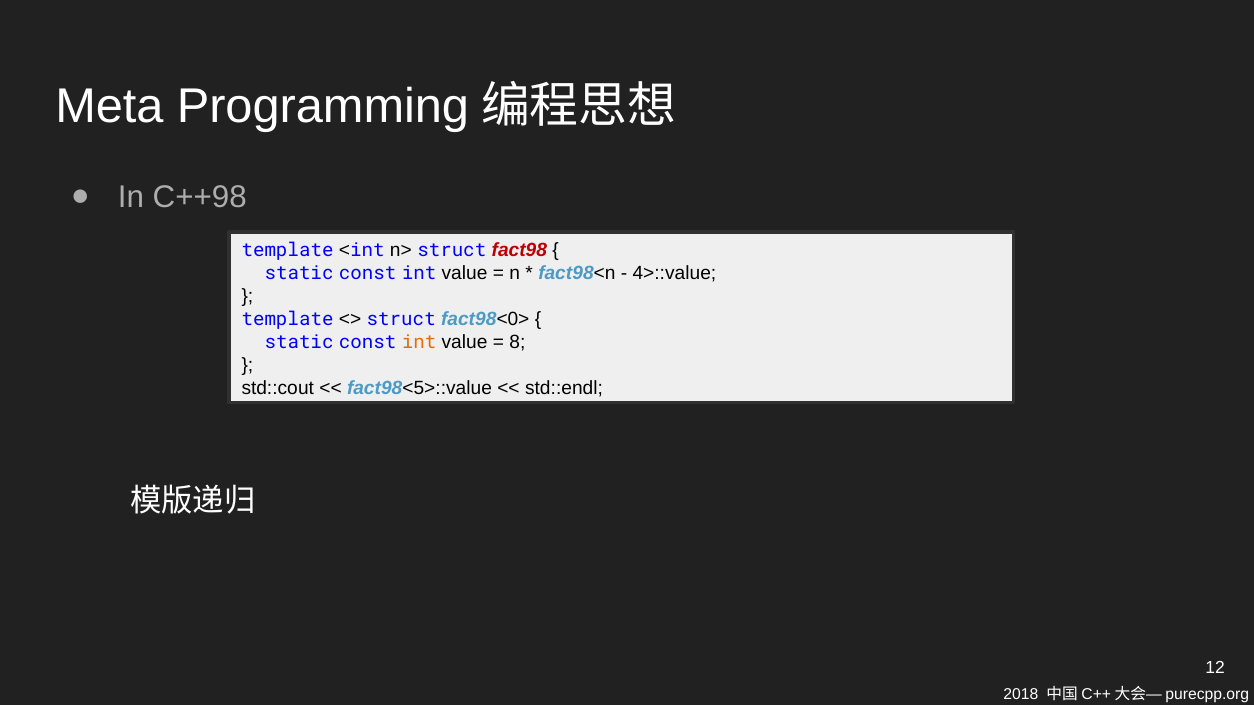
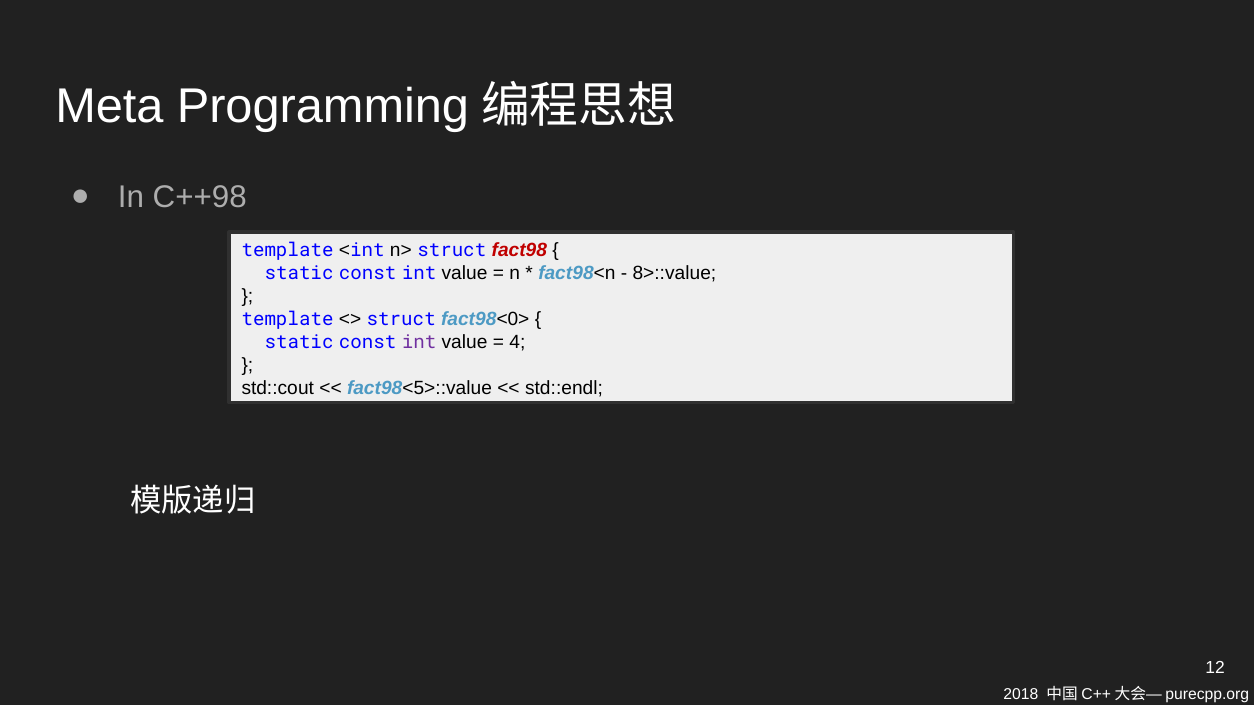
4>::value: 4>::value -> 8>::value (674, 273)
int colour: orange -> purple (419, 342)
8: 8 -> 4 (517, 342)
